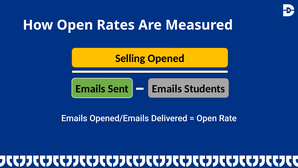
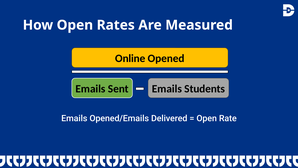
Selling: Selling -> Online (130, 58)
